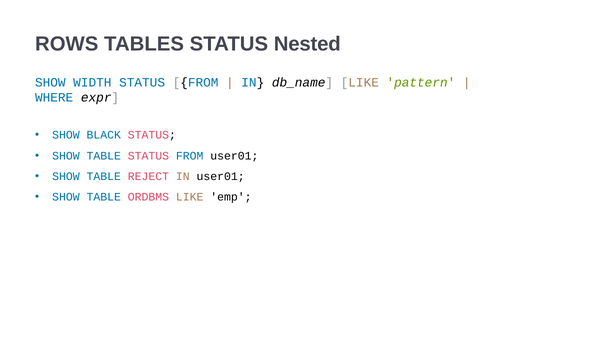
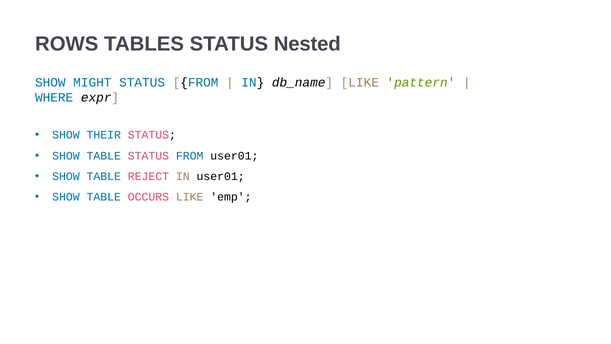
WIDTH: WIDTH -> MIGHT (92, 82)
BLACK: BLACK -> THEIR (104, 135)
ORDBMS: ORDBMS -> OCCURS (148, 197)
